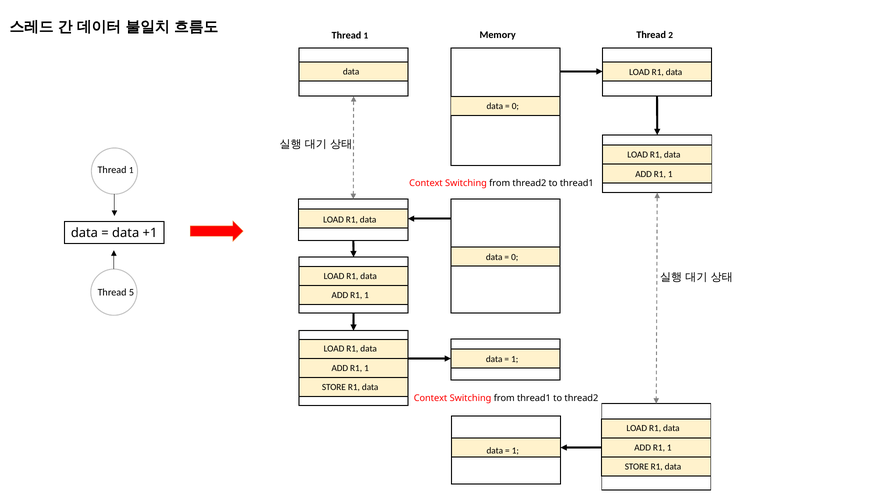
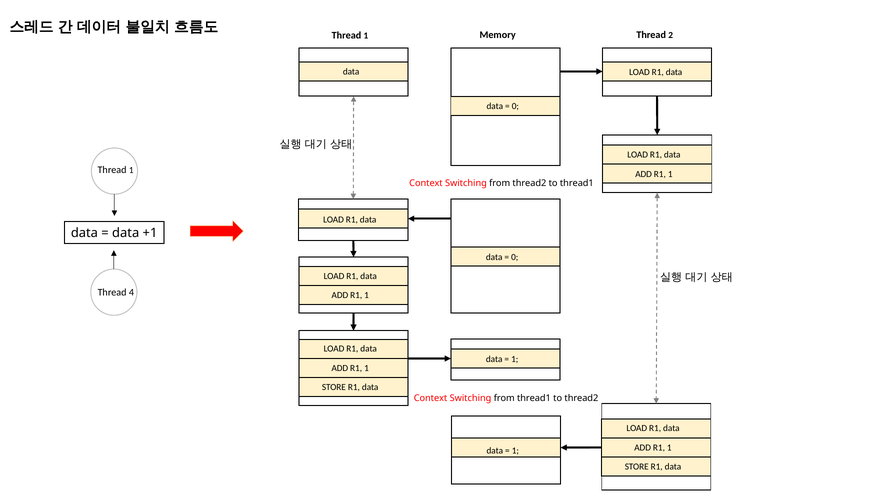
5: 5 -> 4 (131, 292)
